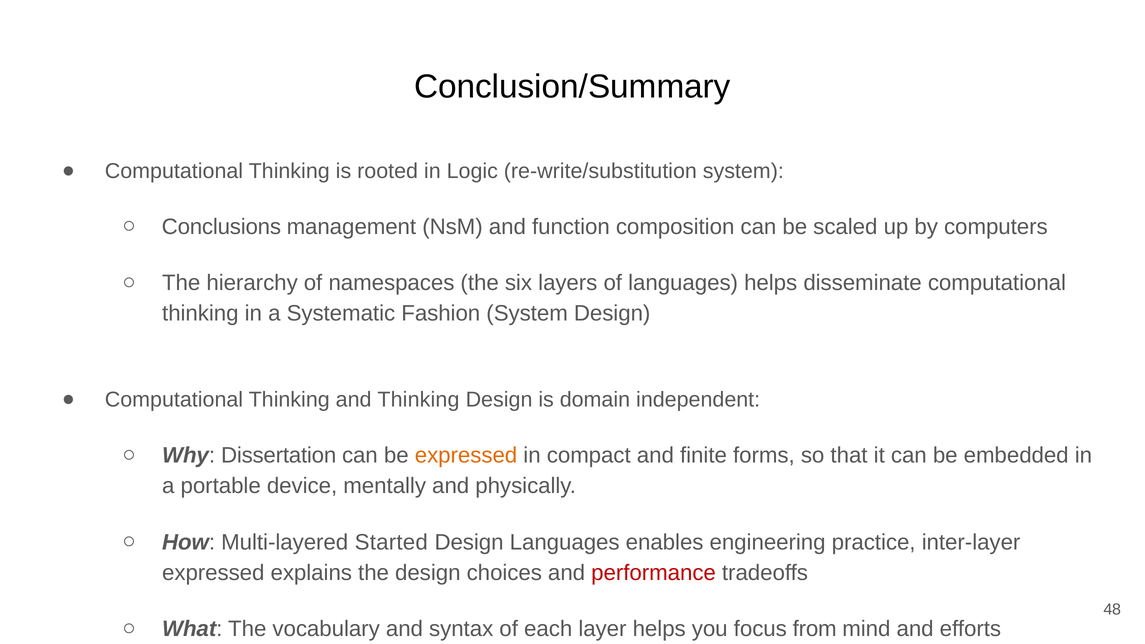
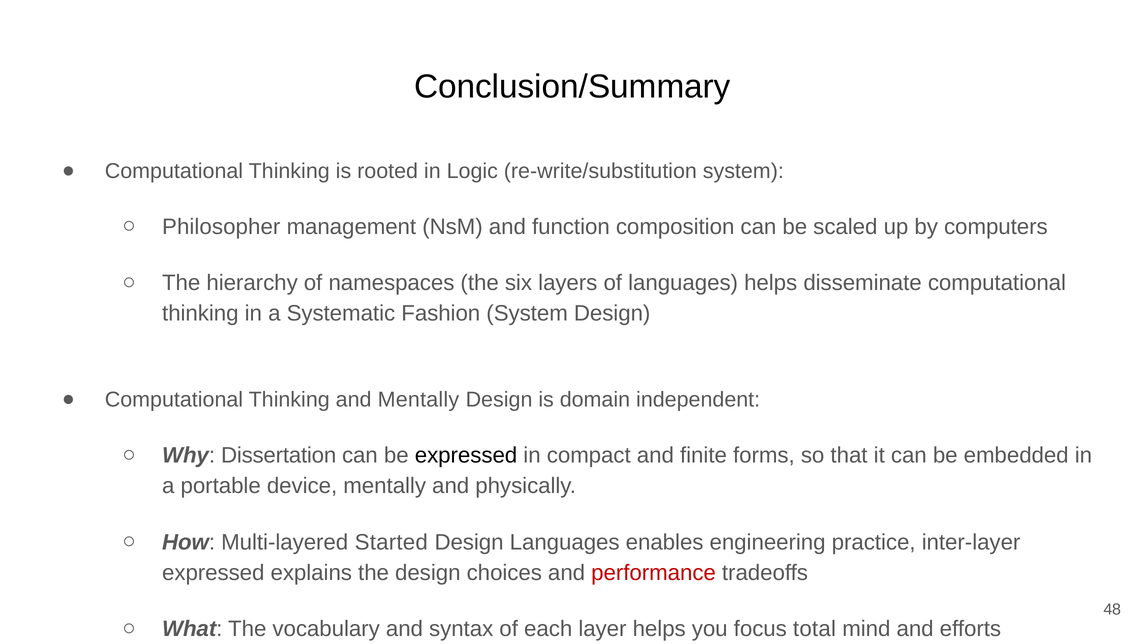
Conclusions: Conclusions -> Philosopher (221, 227)
and Thinking: Thinking -> Mentally (418, 400)
expressed colour: orange -> black (466, 455)
from: from -> total (814, 629)
